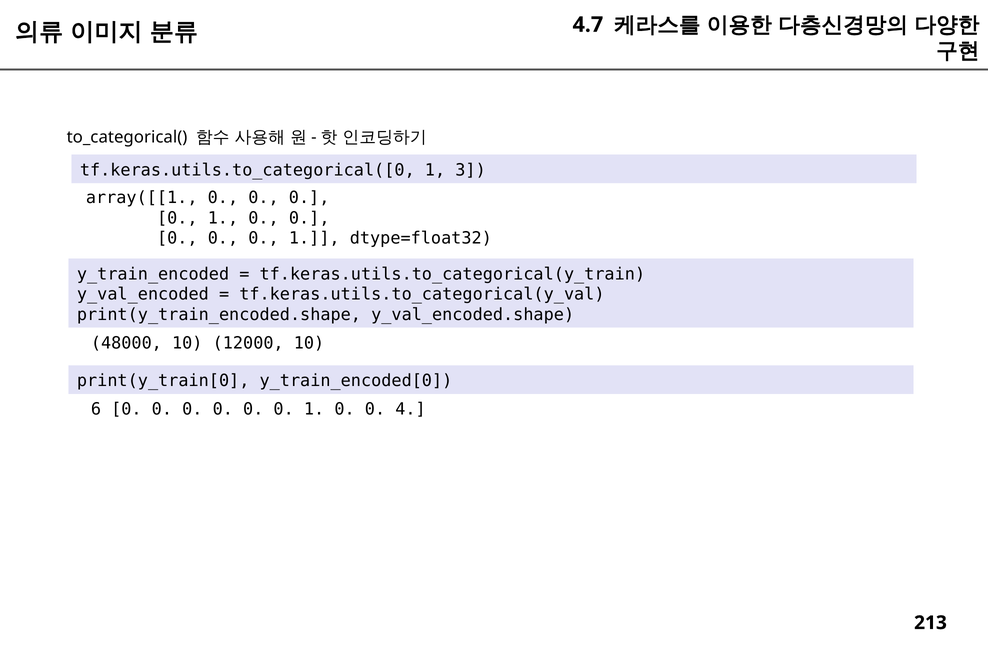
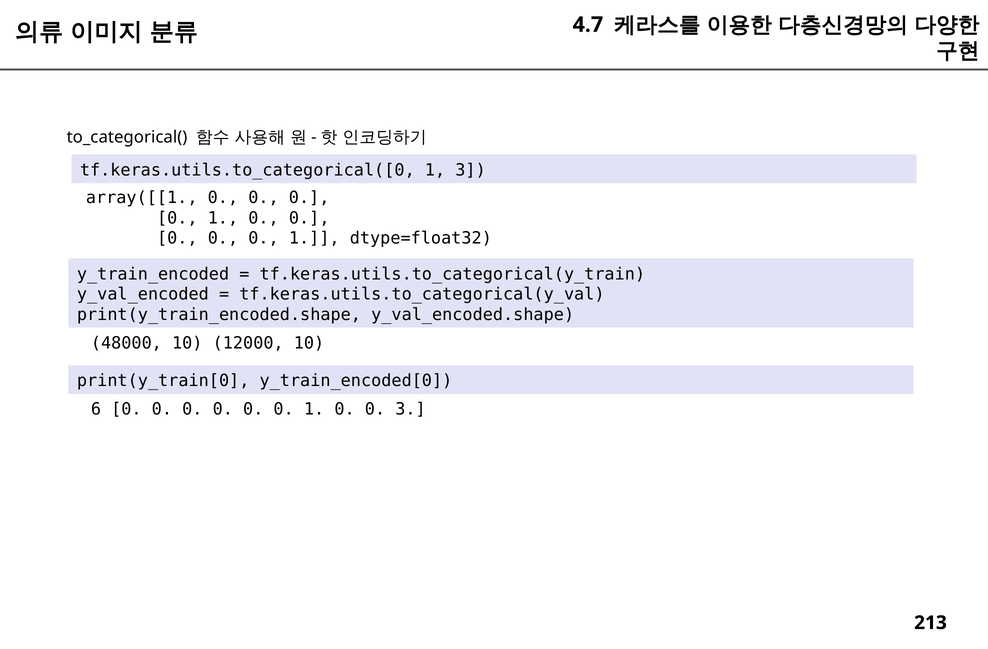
0 4: 4 -> 3 (411, 409)
